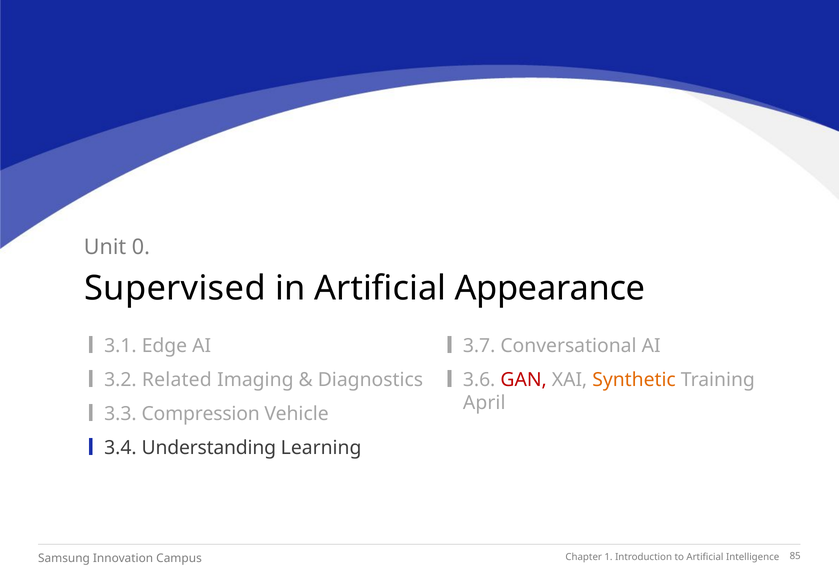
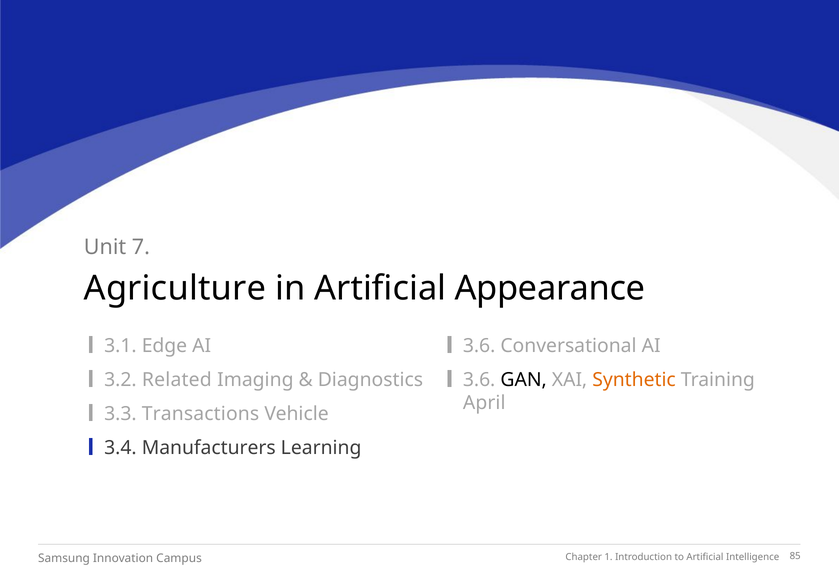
0: 0 -> 7 (141, 247)
Supervised: Supervised -> Agriculture (175, 289)
3.7: 3.7 -> 3.6 (479, 346)
GAN colour: red -> black (524, 380)
Compression: Compression -> Transactions (200, 414)
Understanding: Understanding -> Manufacturers (209, 448)
